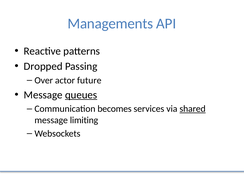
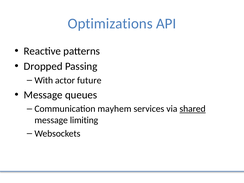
Managements: Managements -> Optimizations (110, 24)
Over: Over -> With (44, 80)
queues underline: present -> none (81, 95)
becomes: becomes -> mayhem (114, 109)
